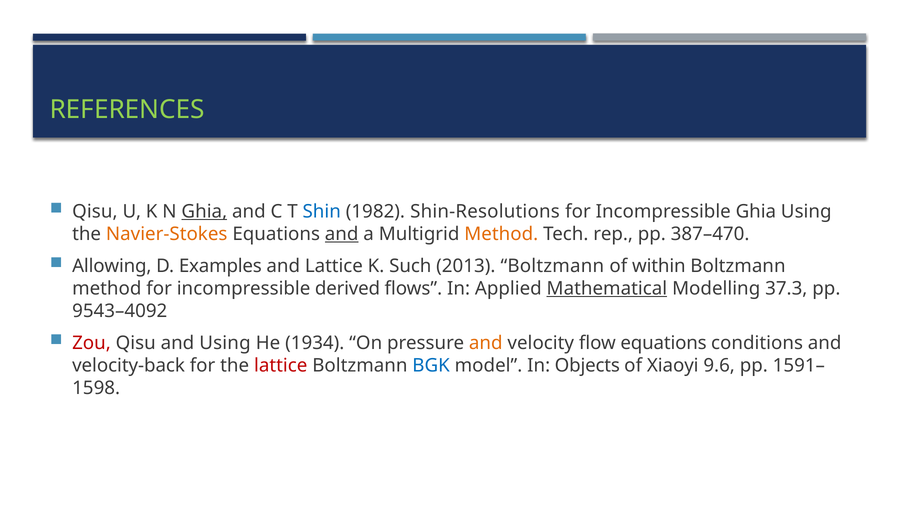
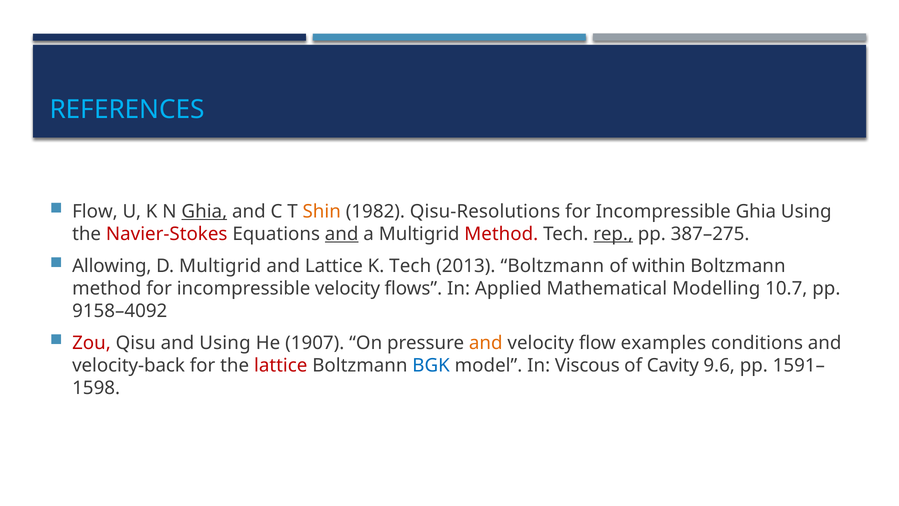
REFERENCES colour: light green -> light blue (127, 109)
Qisu: Qisu -> Flow (95, 211)
Shin colour: blue -> orange (322, 211)
Shin-Resolutions: Shin-Resolutions -> Qisu-Resolutions (485, 211)
Navier-Stokes colour: orange -> red (167, 234)
Method colour: orange -> red (501, 234)
rep underline: none -> present (613, 234)
387–470: 387–470 -> 387–275 (710, 234)
D Examples: Examples -> Multigrid (220, 266)
K Such: Such -> Tech (410, 266)
incompressible derived: derived -> velocity (348, 288)
Mathematical underline: present -> none (607, 288)
37.3: 37.3 -> 10.7 (786, 288)
9543–4092: 9543–4092 -> 9158–4092 (120, 311)
1934: 1934 -> 1907 (315, 343)
flow equations: equations -> examples (663, 343)
Objects: Objects -> Viscous (587, 365)
Xiaoyi: Xiaoyi -> Cavity (673, 365)
